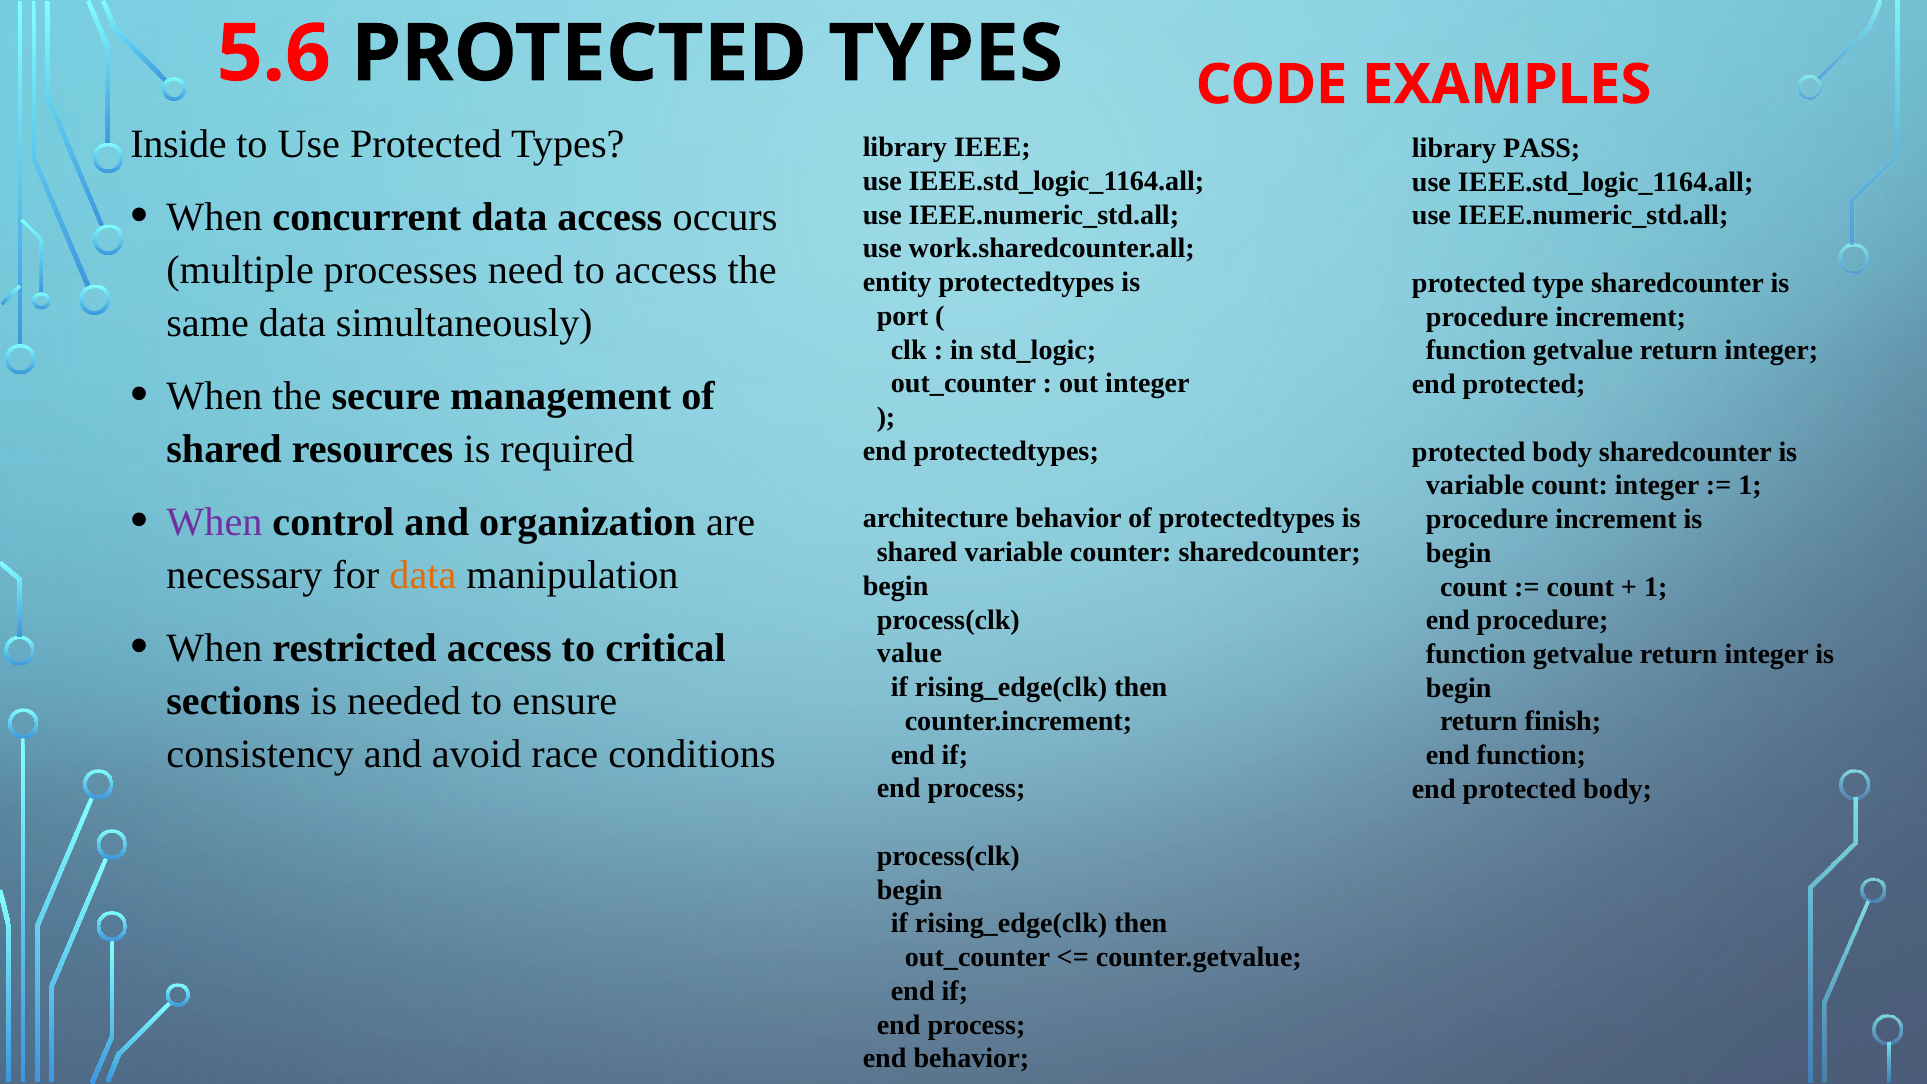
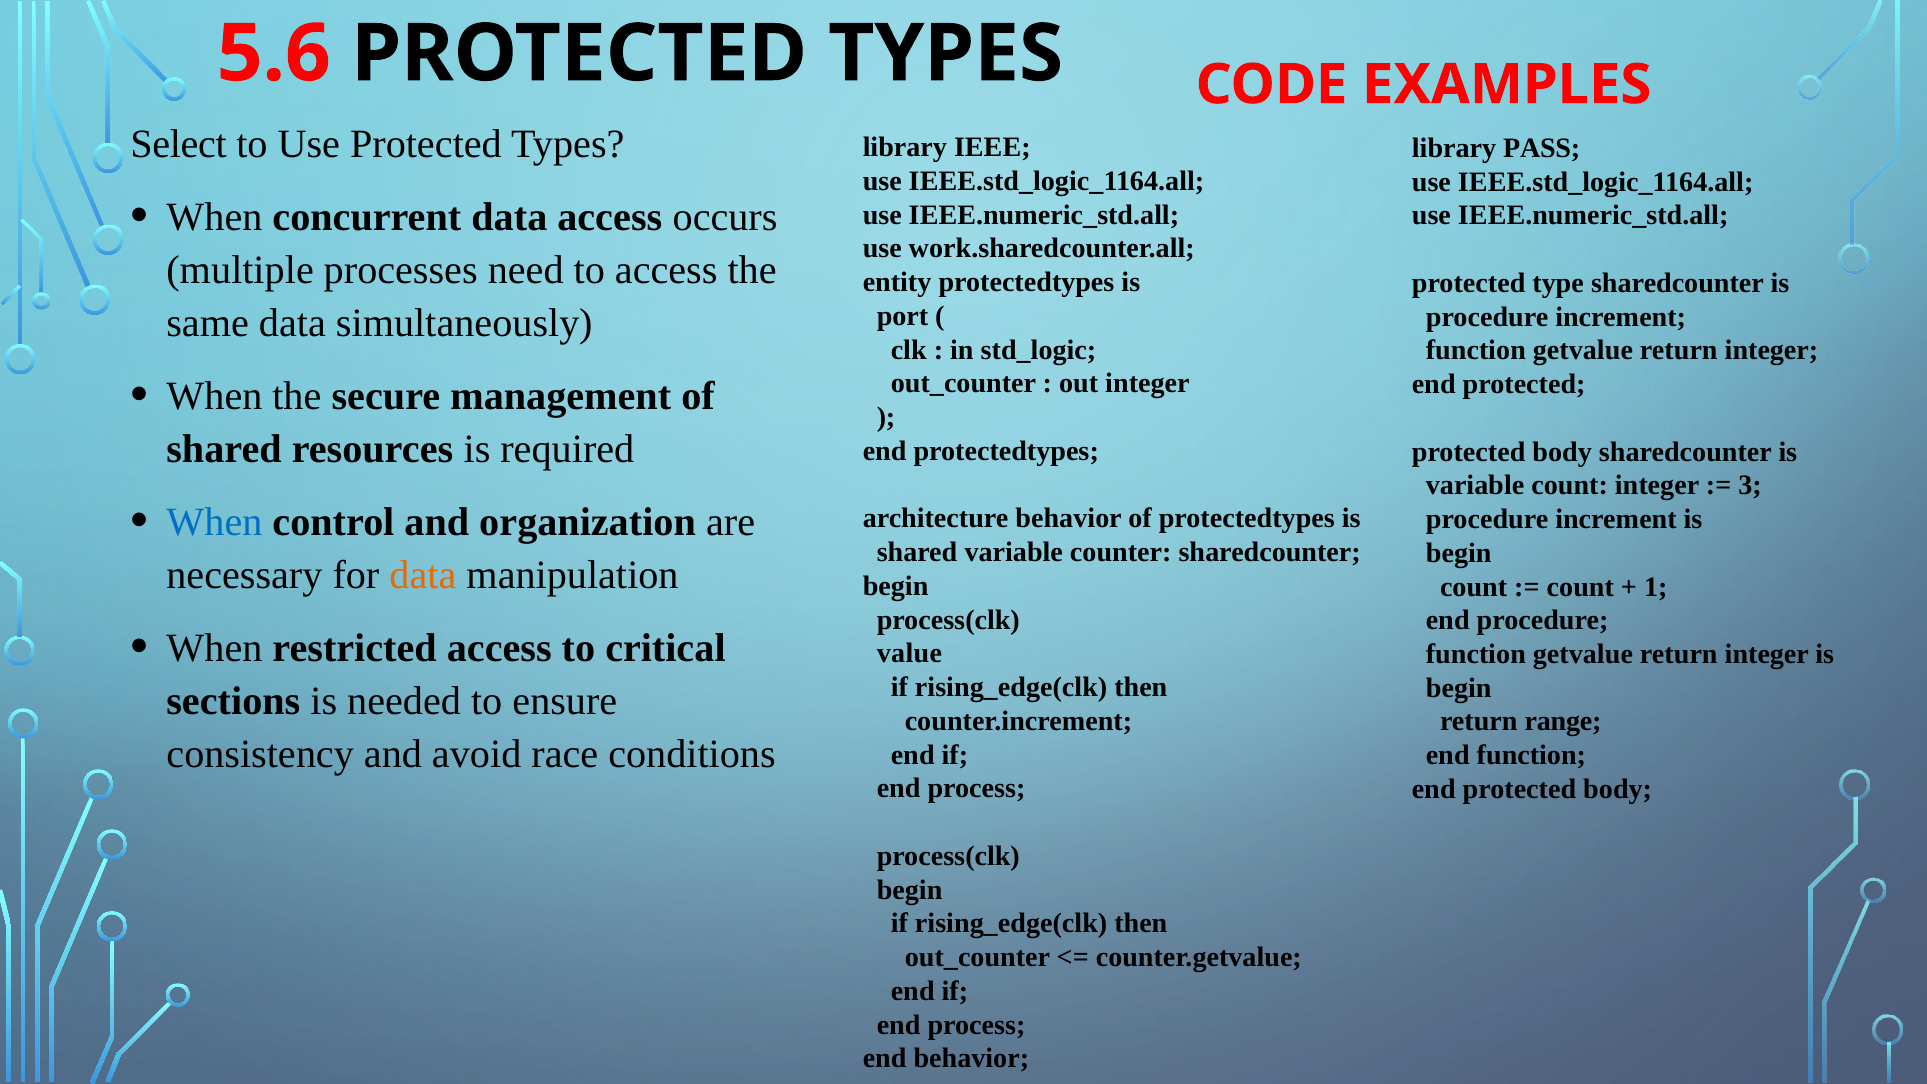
Inside: Inside -> Select (179, 144)
1: 1 -> 3 (1750, 485)
When colour: purple -> blue (214, 522)
finish: finish -> range (1563, 722)
